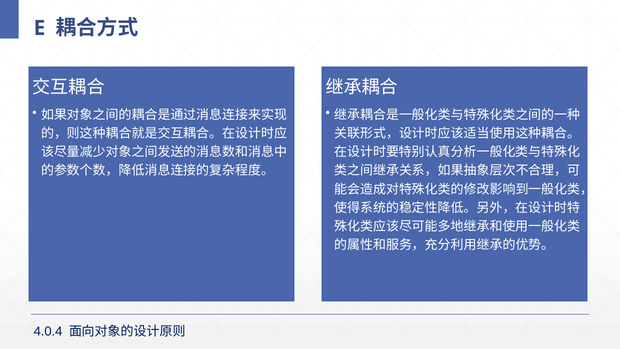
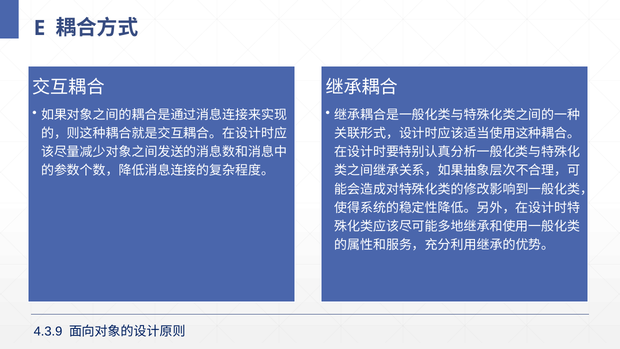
4.0.4: 4.0.4 -> 4.3.9 (48, 331)
